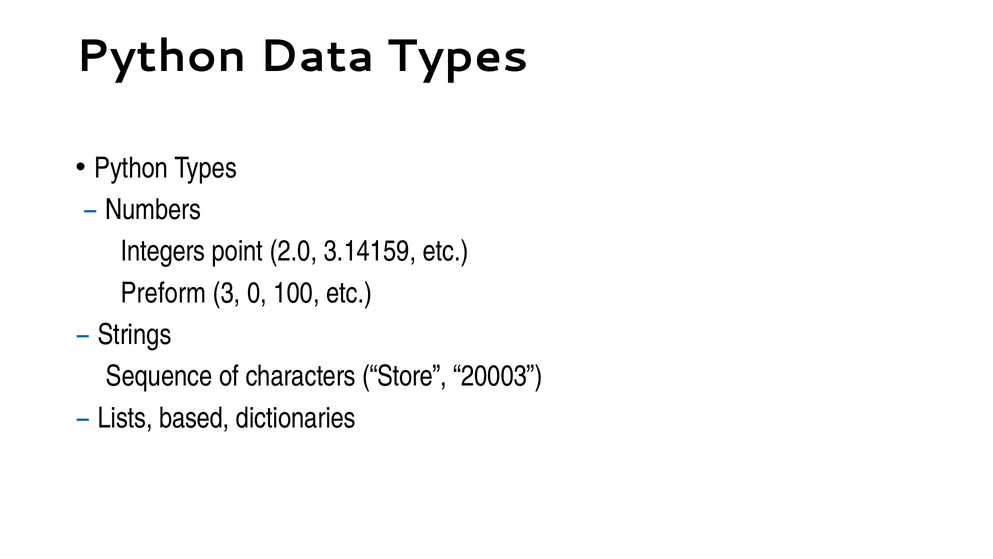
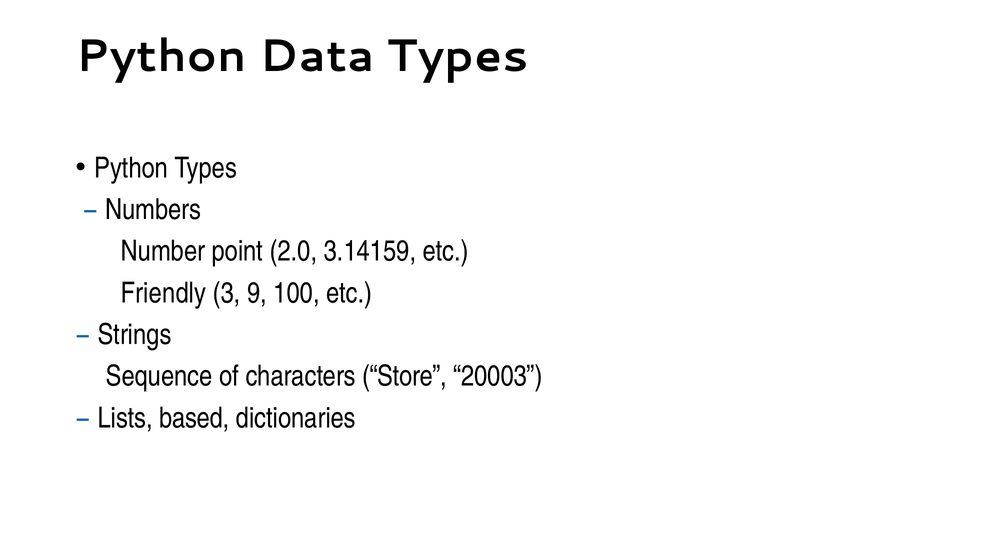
Integers: Integers -> Number (163, 251)
Preform: Preform -> Friendly (163, 293)
0: 0 -> 9 (257, 293)
